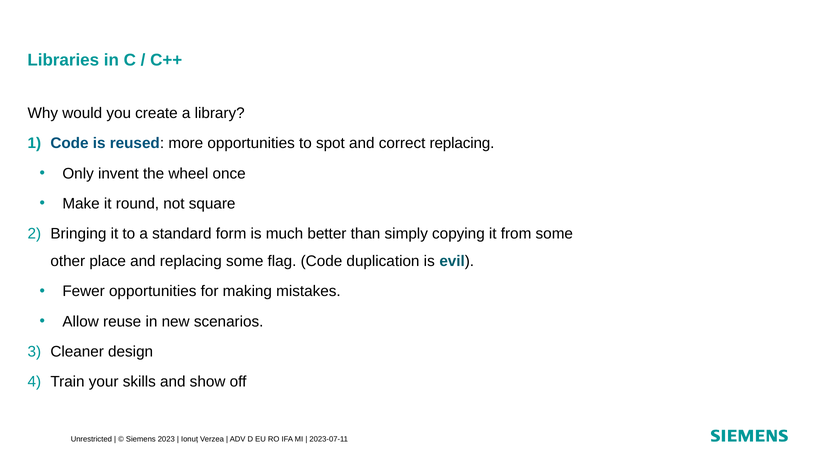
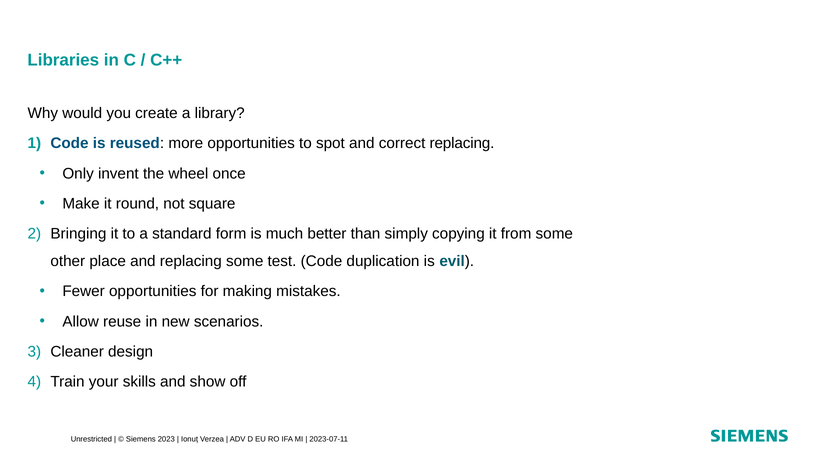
flag: flag -> test (282, 261)
